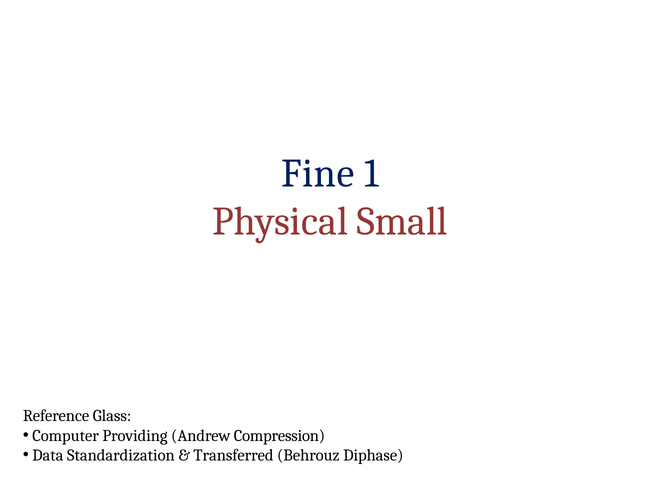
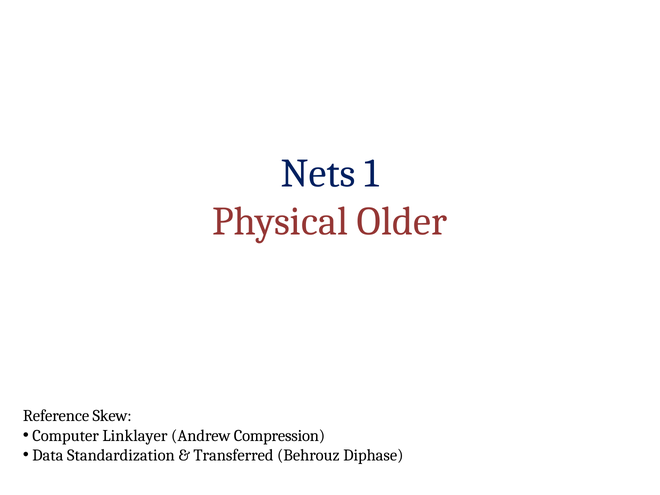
Fine: Fine -> Nets (318, 173)
Small: Small -> Older (402, 222)
Glass: Glass -> Skew (112, 416)
Providing: Providing -> Linklayer (135, 436)
